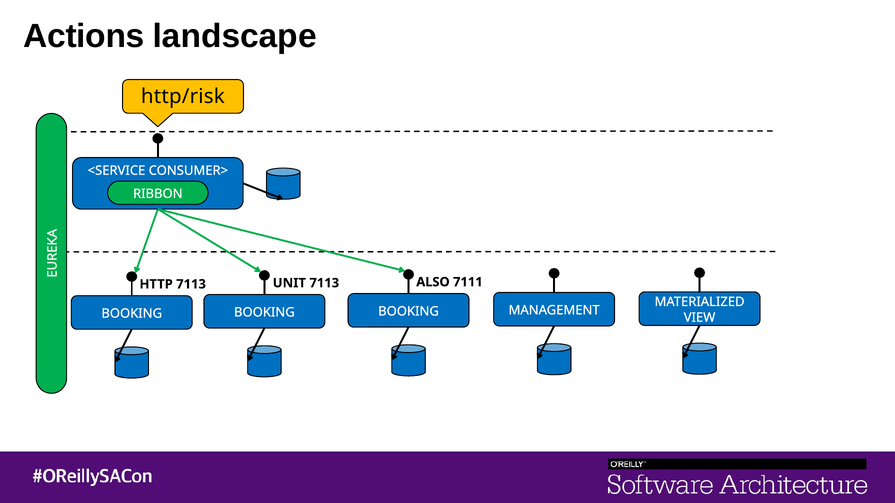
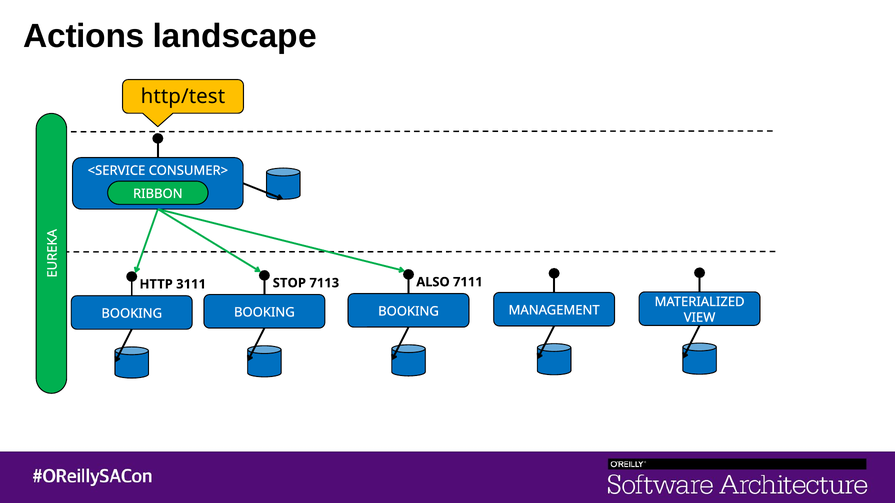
http/risk: http/risk -> http/test (183, 97)
UNIT: UNIT -> STOP (289, 283)
HTTP 7113: 7113 -> 3111 (191, 284)
